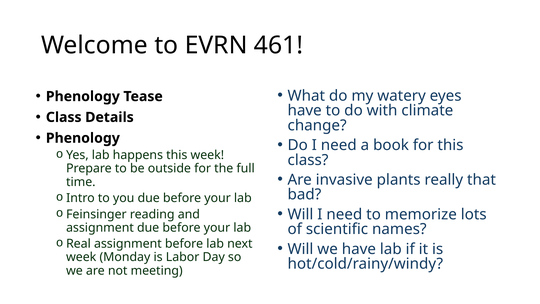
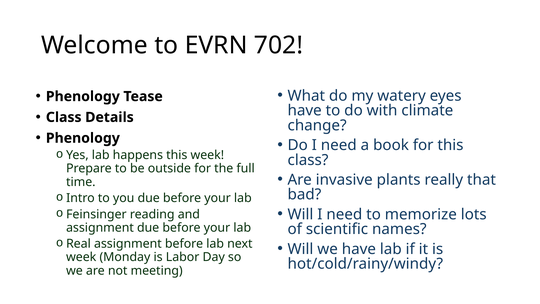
461: 461 -> 702 (279, 45)
